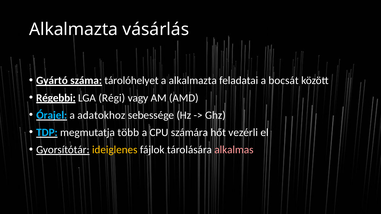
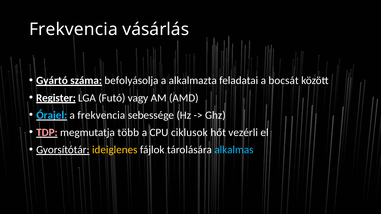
Alkalmazta: Alkalmazta -> Frekvencia (73, 29)
tárolóhelyet: tárolóhelyet -> befolyásolja (131, 81)
Régebbi: Régebbi -> Register (56, 98)
Régi: Régi -> Futó (112, 98)
a adatokhoz: adatokhoz -> frekvencia (101, 115)
TDP colour: light blue -> pink (47, 133)
számára: számára -> ciklusok (189, 133)
alkalmas colour: pink -> light blue (234, 150)
